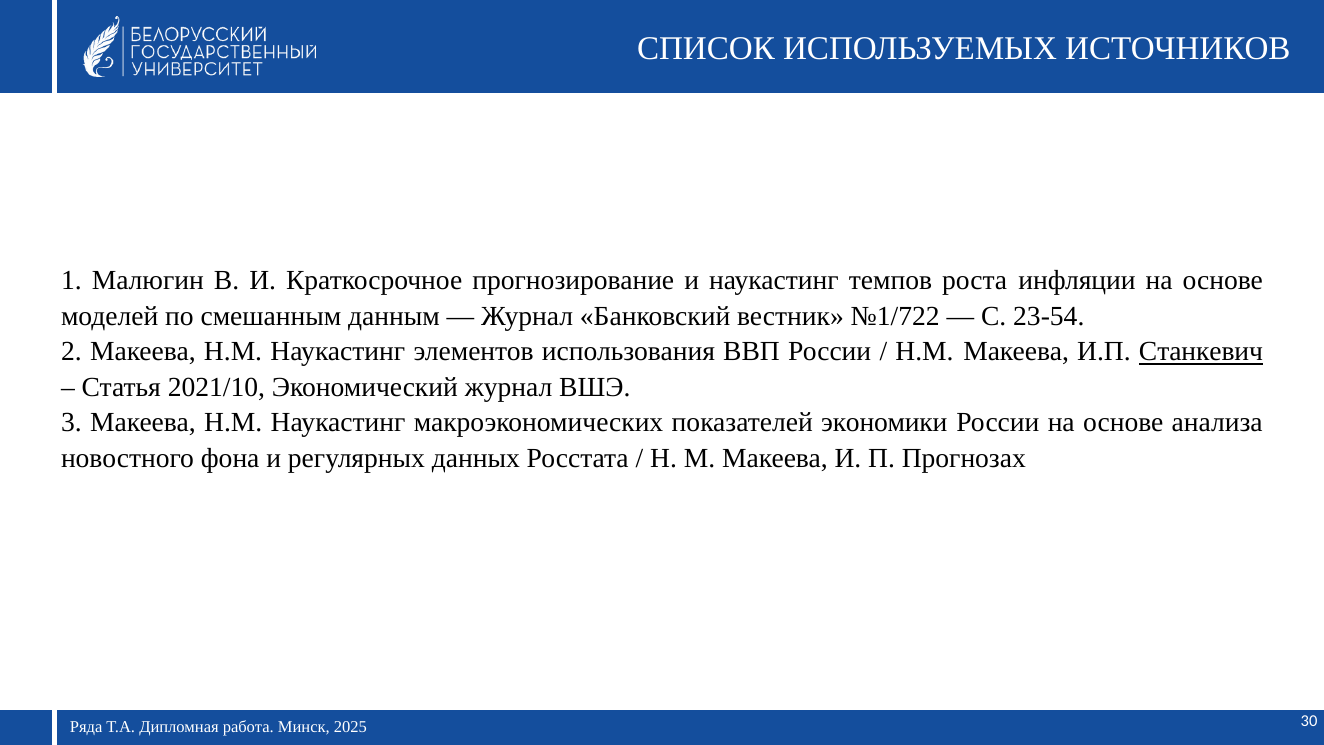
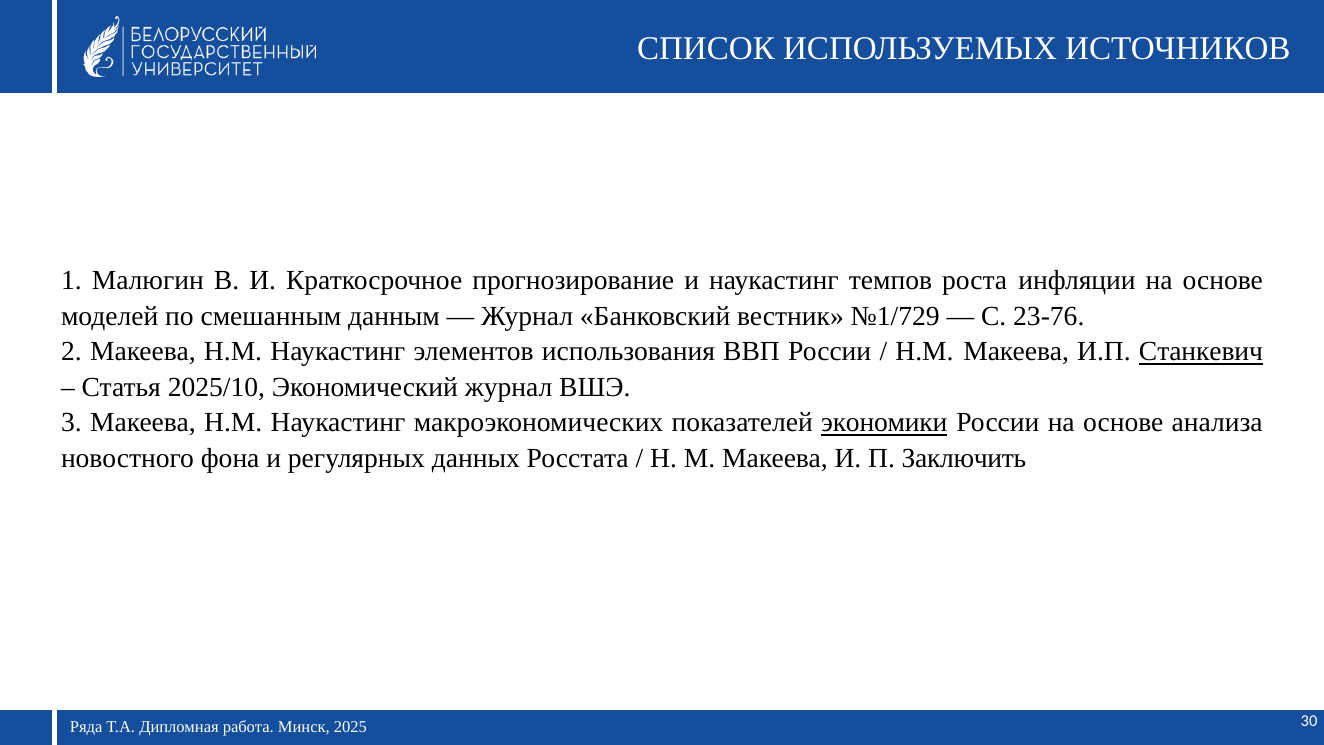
№1/722: №1/722 -> №1/729 (895, 316)
23-54: 23-54 -> 23-76 (1049, 316)
2021/10: 2021/10 -> 2025/10 (216, 387)
экономики underline: none -> present (884, 423)
Прогнозах: Прогнозах -> Заключить (964, 458)
